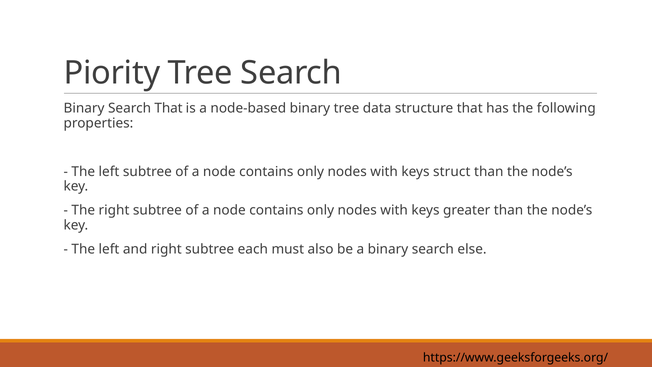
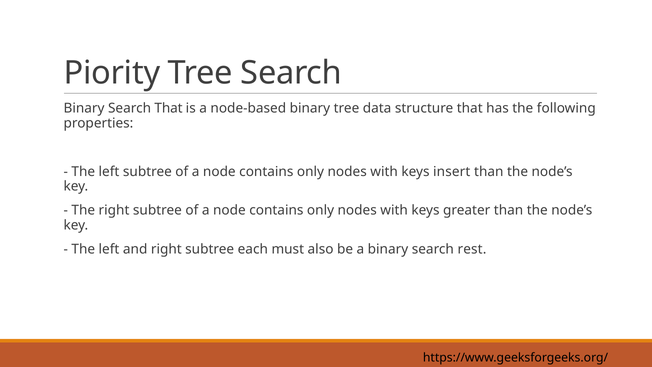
struct: struct -> insert (452, 171)
else: else -> rest (472, 249)
